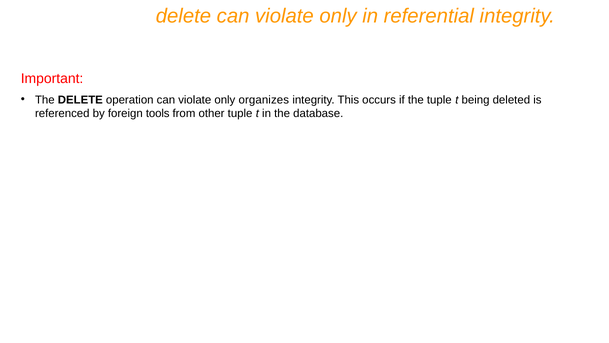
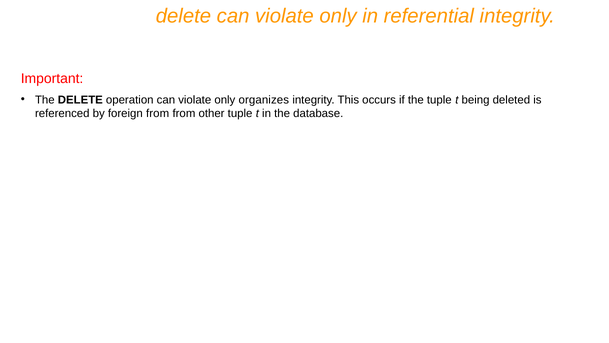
foreign tools: tools -> from (158, 113)
